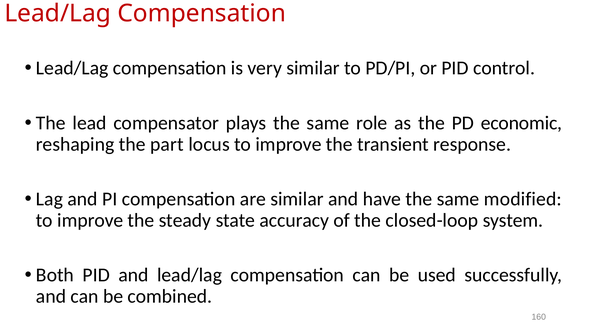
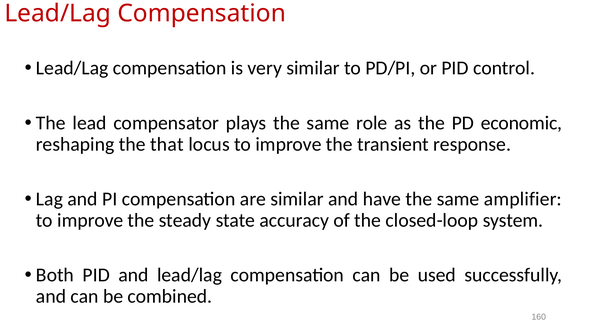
part: part -> that (167, 144)
modified: modified -> amplifier (523, 199)
